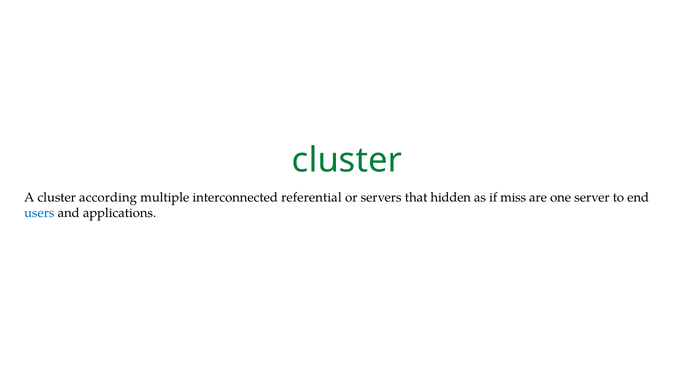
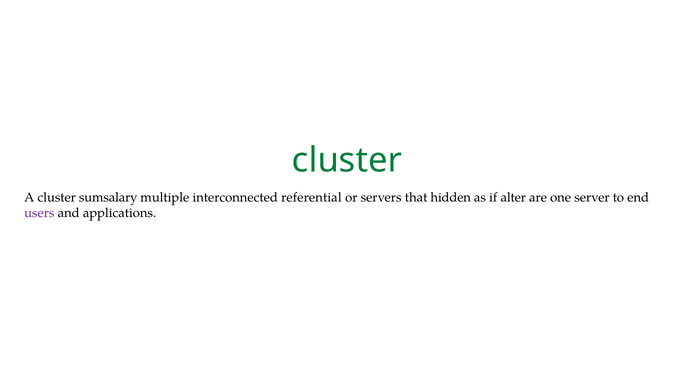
according: according -> sumsalary (108, 198)
miss: miss -> alter (513, 198)
users colour: blue -> purple (39, 213)
